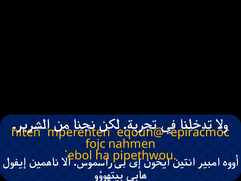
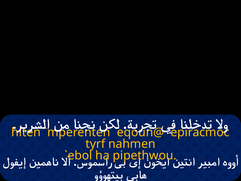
fojc: fojc -> tyrf (95, 144)
